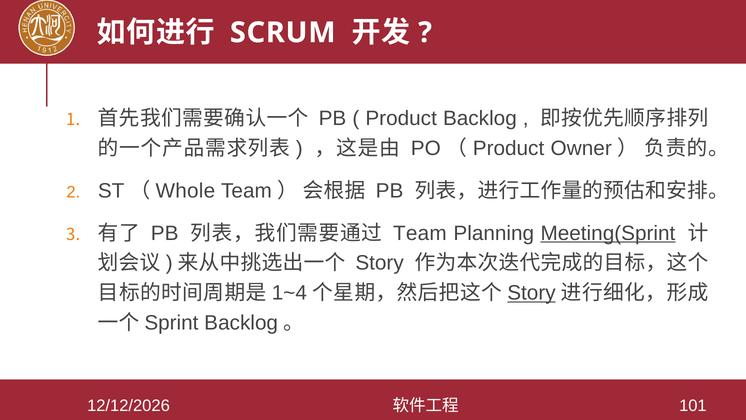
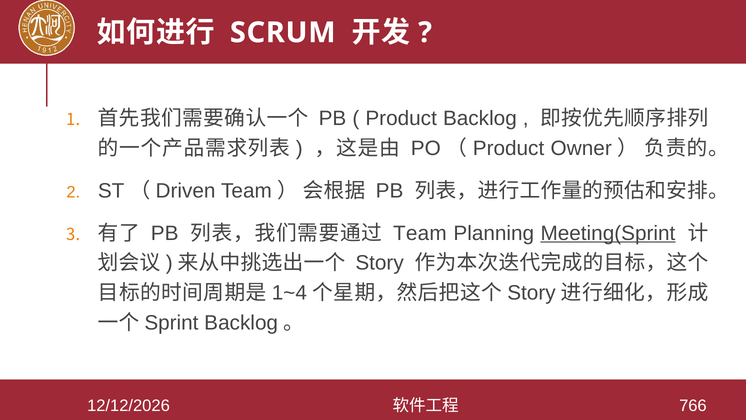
Whole: Whole -> Driven (185, 191)
Story underline: present -> none (531, 293)
101: 101 -> 766 (693, 405)
